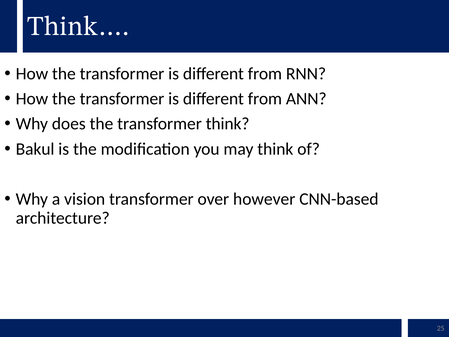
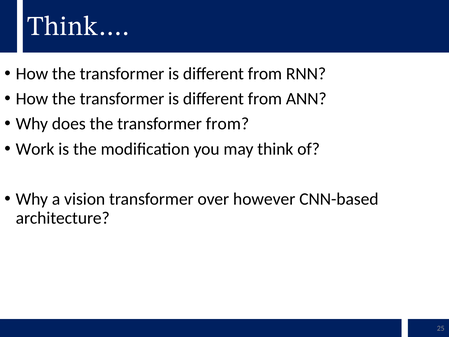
transformer think: think -> from (227, 124)
Bakul: Bakul -> Work (35, 149)
